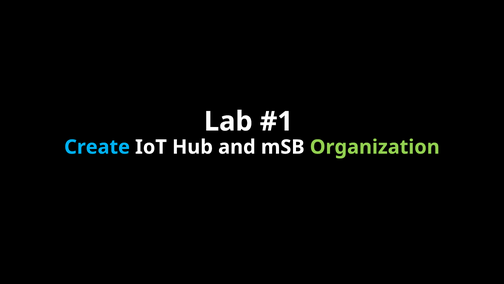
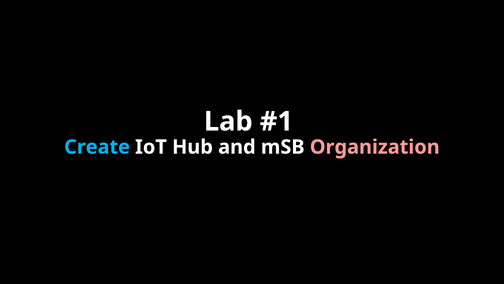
Organization colour: light green -> pink (375, 147)
